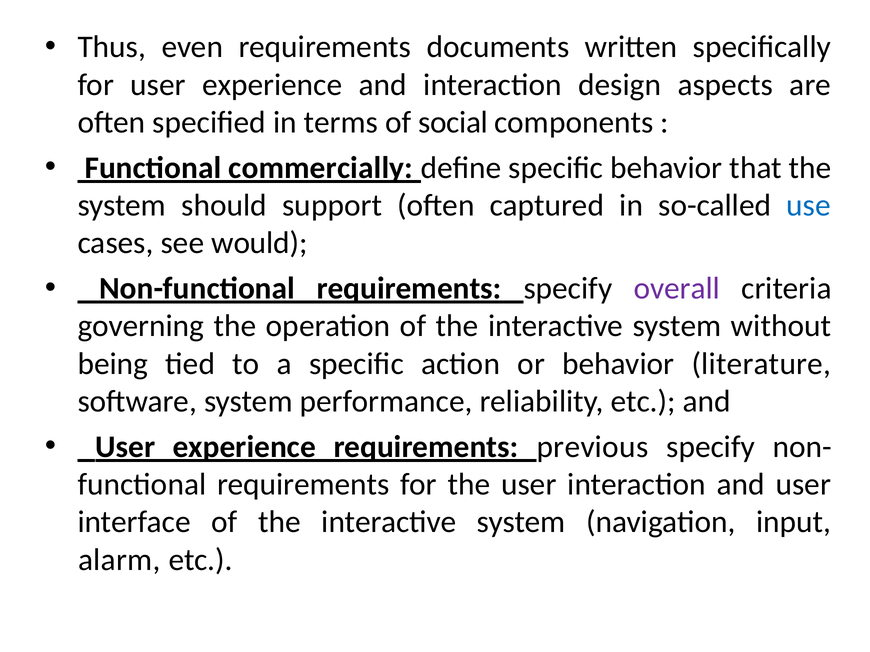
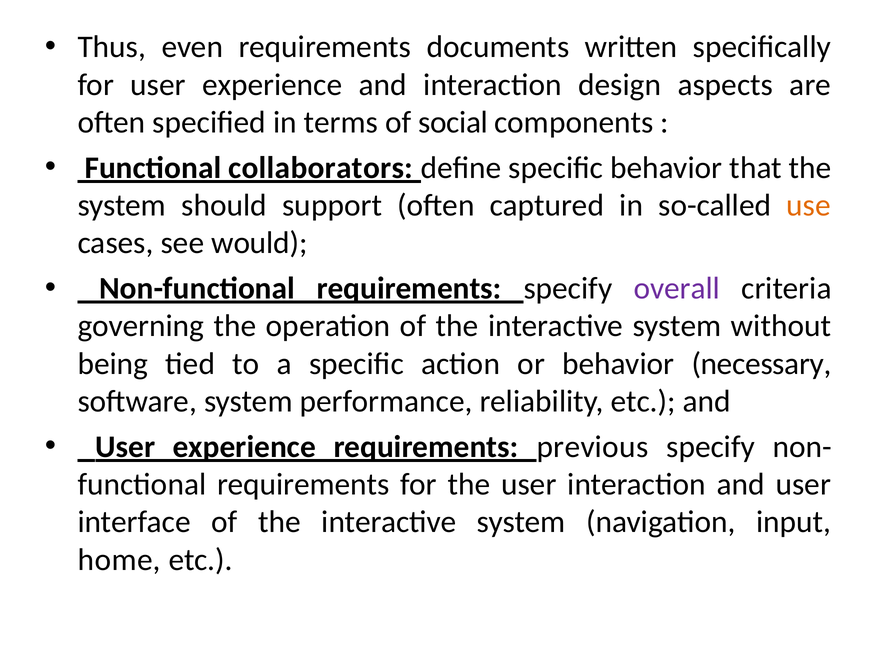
commercially: commercially -> collaborators (321, 168)
use colour: blue -> orange (809, 206)
literature: literature -> necessary (762, 364)
alarm: alarm -> home (119, 560)
